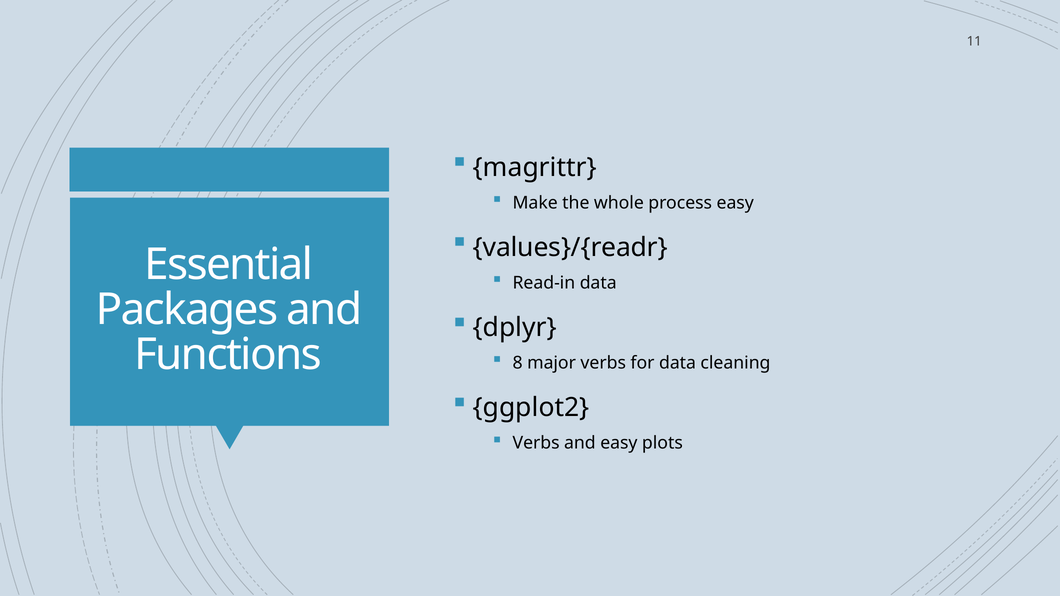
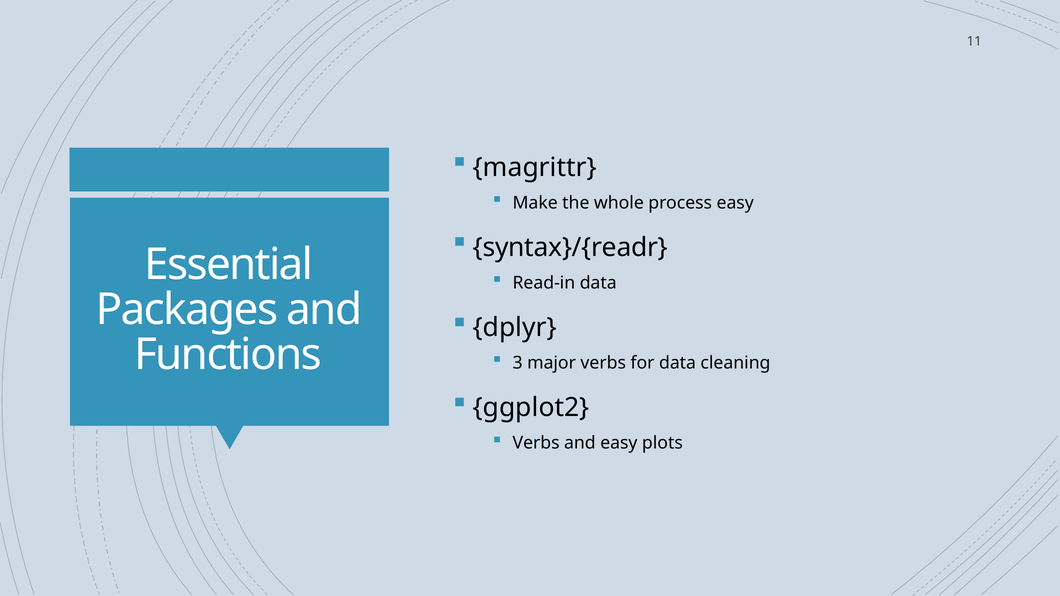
values}/{readr: values}/{readr -> syntax}/{readr (570, 247)
8: 8 -> 3 (518, 363)
